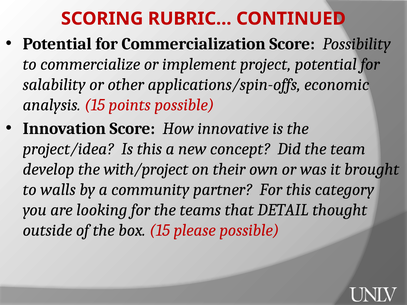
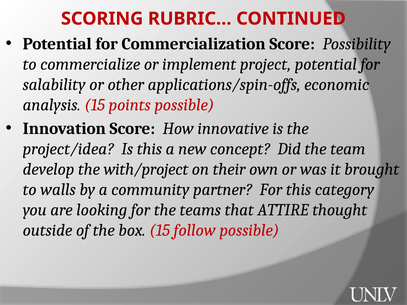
DETAIL: DETAIL -> ATTIRE (283, 210)
please: please -> follow (195, 230)
